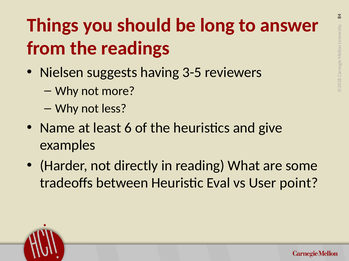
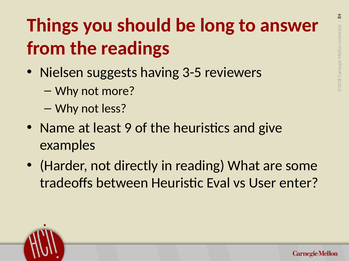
6: 6 -> 9 (128, 128)
point: point -> enter (299, 183)
